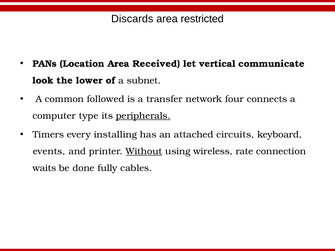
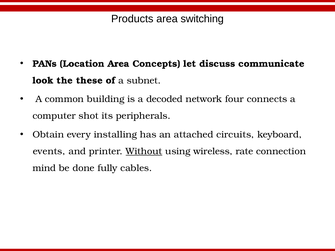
Discards: Discards -> Products (132, 19)
restricted: restricted -> switching (202, 19)
Received: Received -> Concepts (156, 64)
vertical: vertical -> discuss (217, 64)
lower: lower -> these (89, 81)
followed: followed -> building (106, 99)
transfer: transfer -> decoded (165, 99)
type: type -> shot (89, 116)
peripherals underline: present -> none (143, 116)
Timers: Timers -> Obtain (48, 135)
waits: waits -> mind (44, 168)
